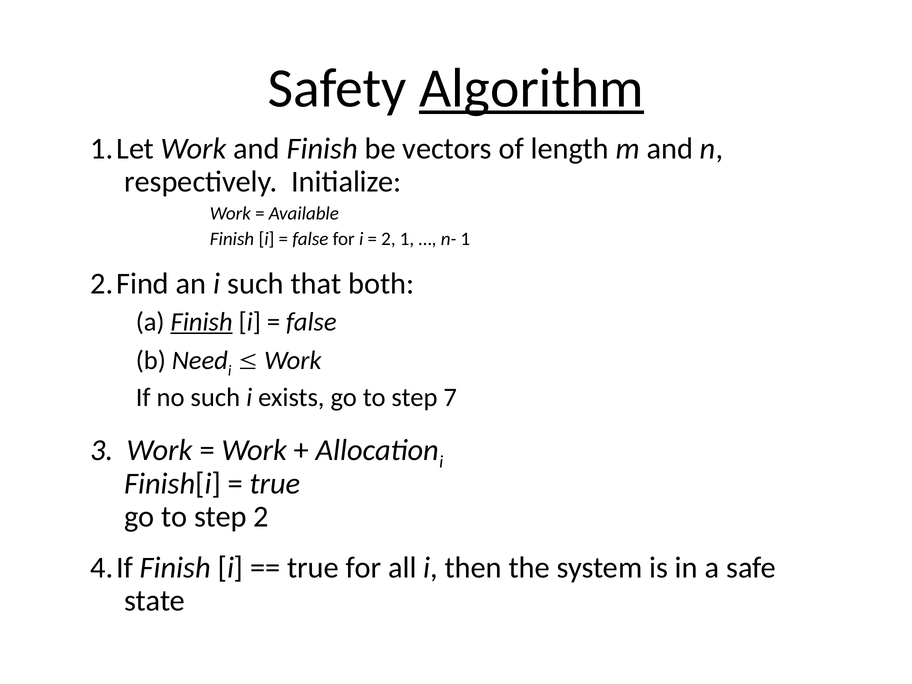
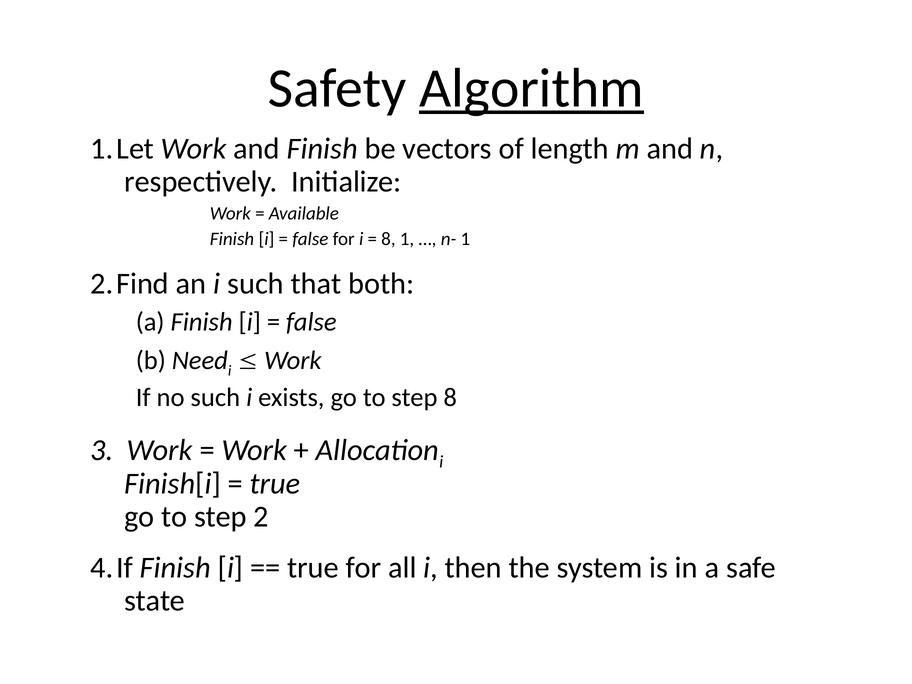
2: 2 -> 8 (388, 239)
Finish underline: present -> none (202, 322)
step 7: 7 -> 8 (450, 397)
